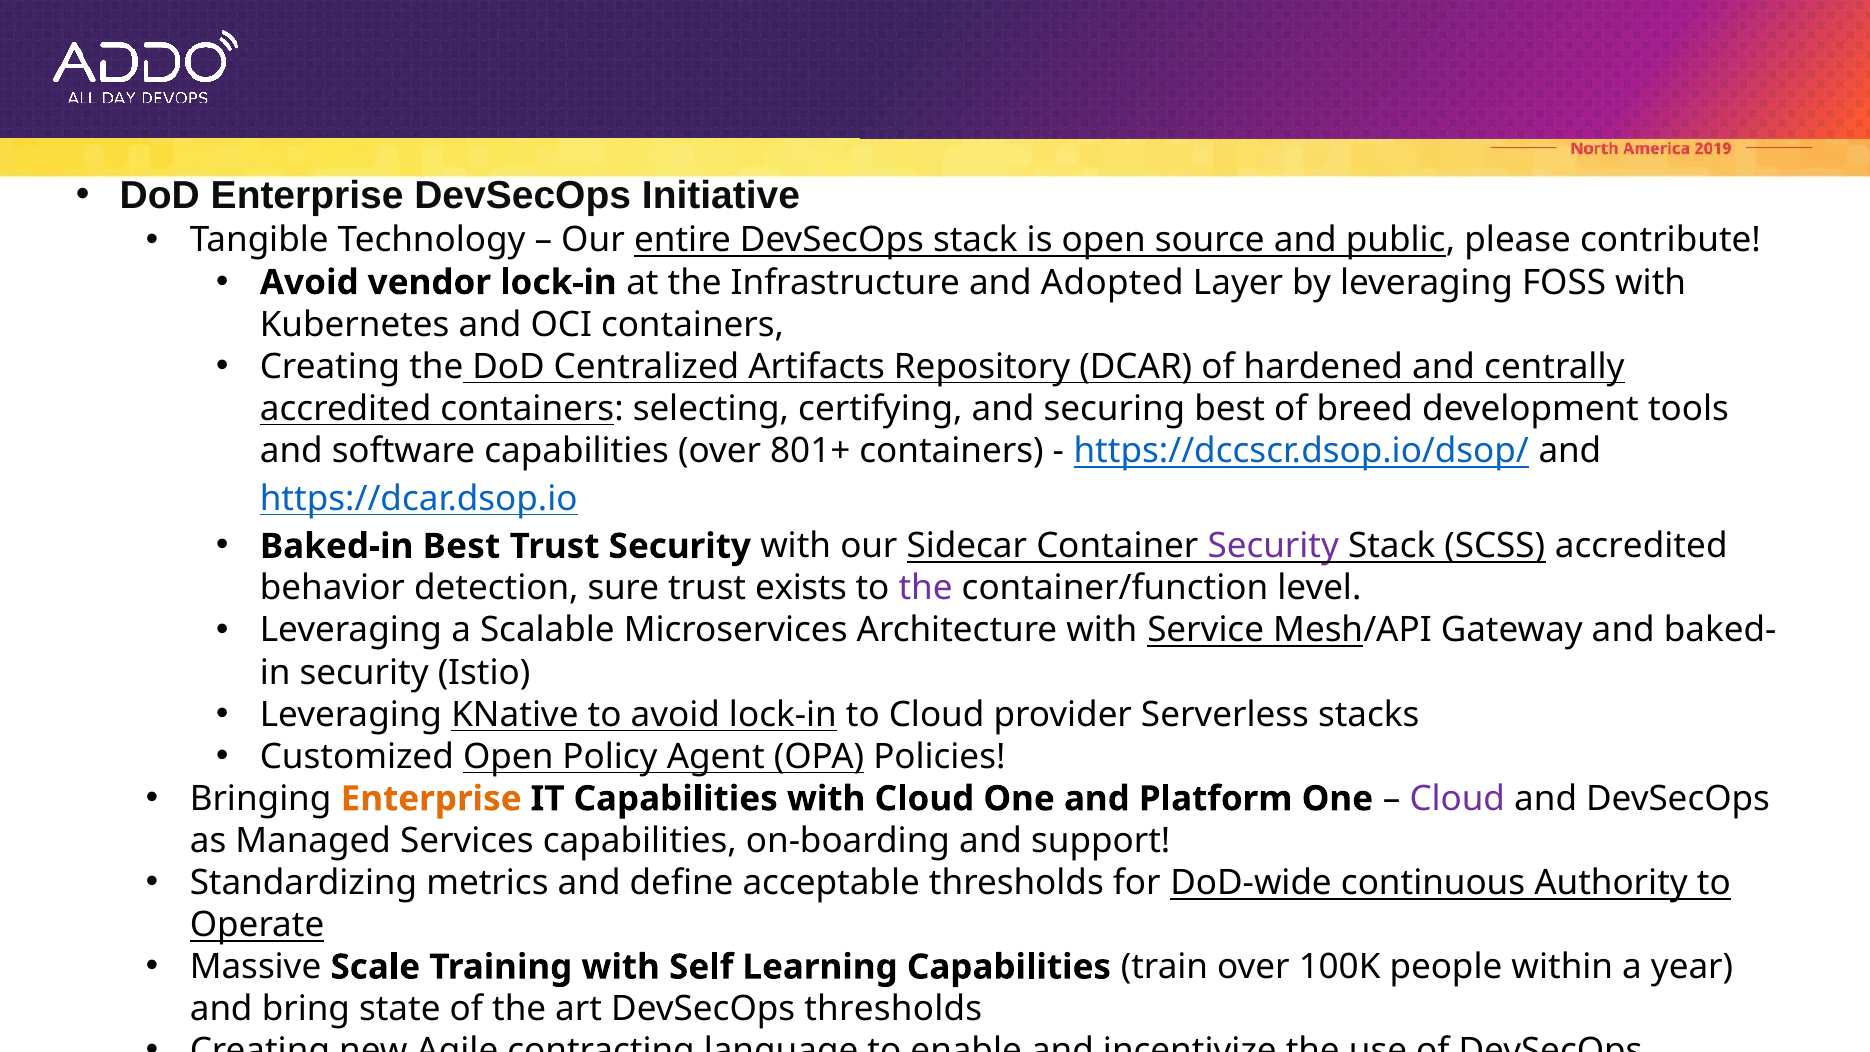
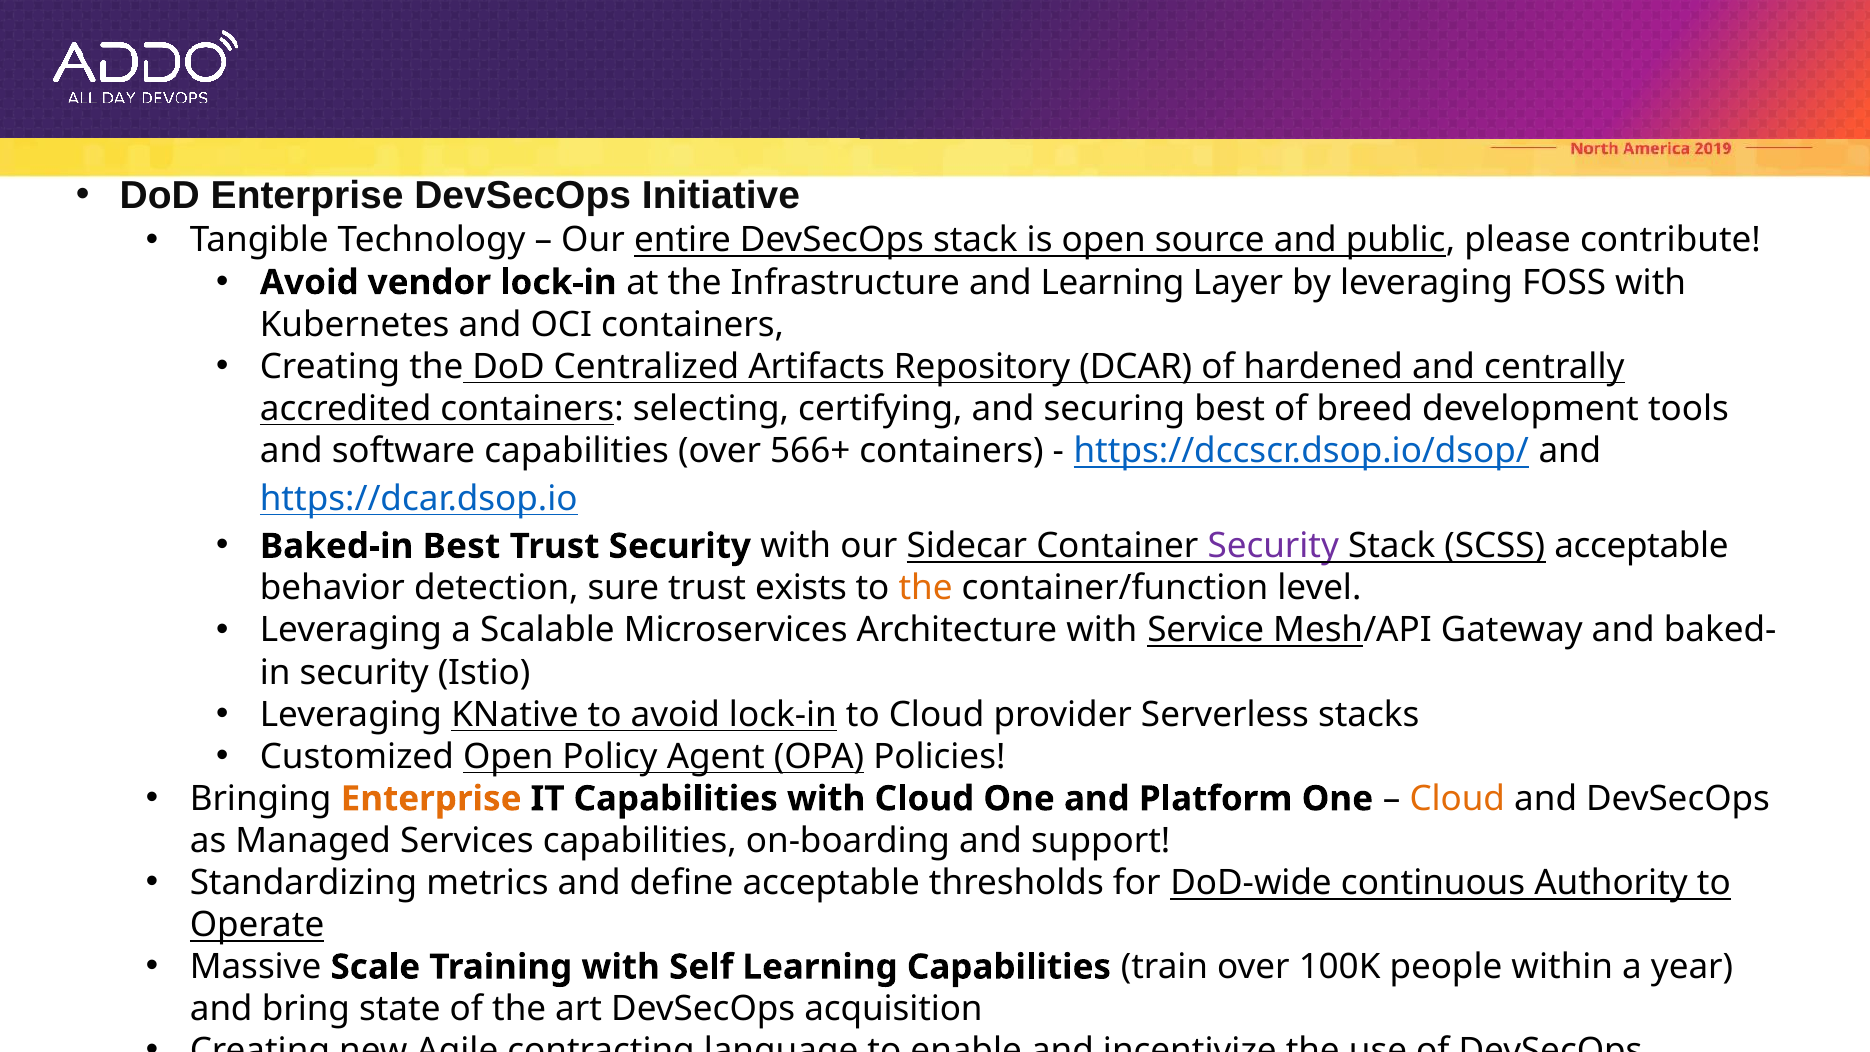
and Adopted: Adopted -> Learning (1113, 282)
801+: 801+ -> 566+ (810, 451)
SCSS accredited: accredited -> acceptable (1641, 546)
the colour: purple -> orange (926, 588)
Cloud colour: purple -> orange (1457, 799)
DevSecOps thresholds: thresholds -> acquisition (893, 1009)
